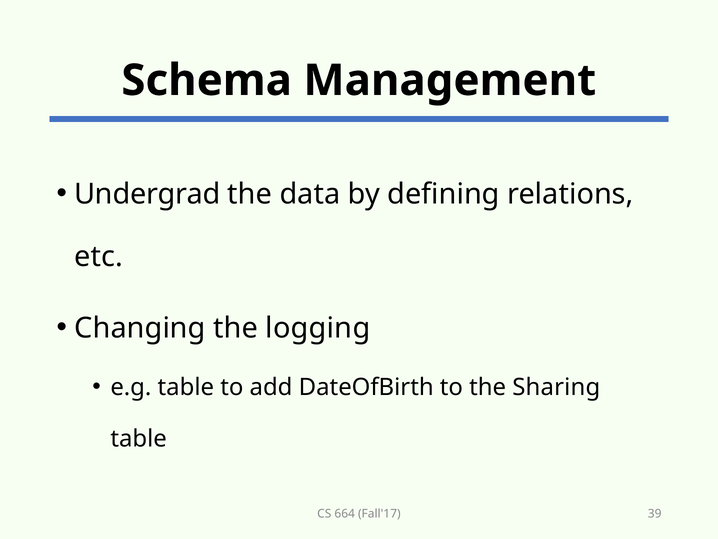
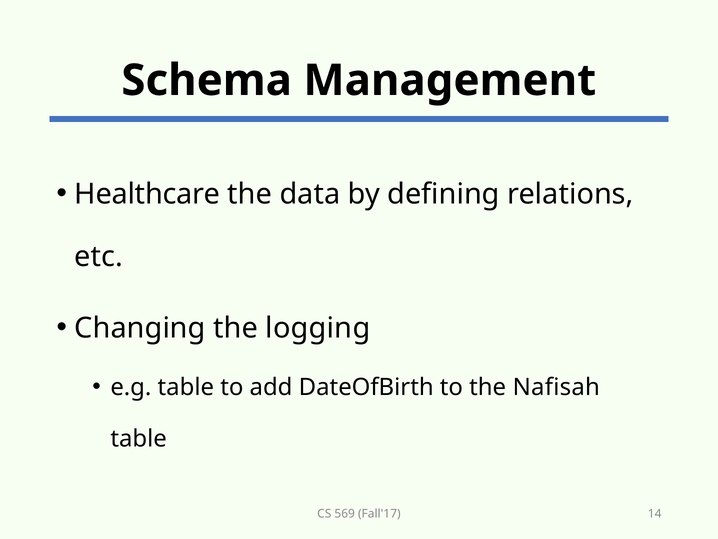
Undergrad: Undergrad -> Healthcare (147, 194)
Sharing: Sharing -> Nafisah (556, 387)
664: 664 -> 569 (345, 513)
39: 39 -> 14 (655, 513)
